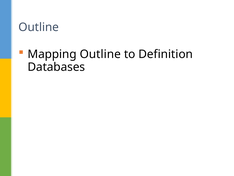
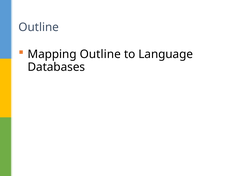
Definition: Definition -> Language (166, 54)
